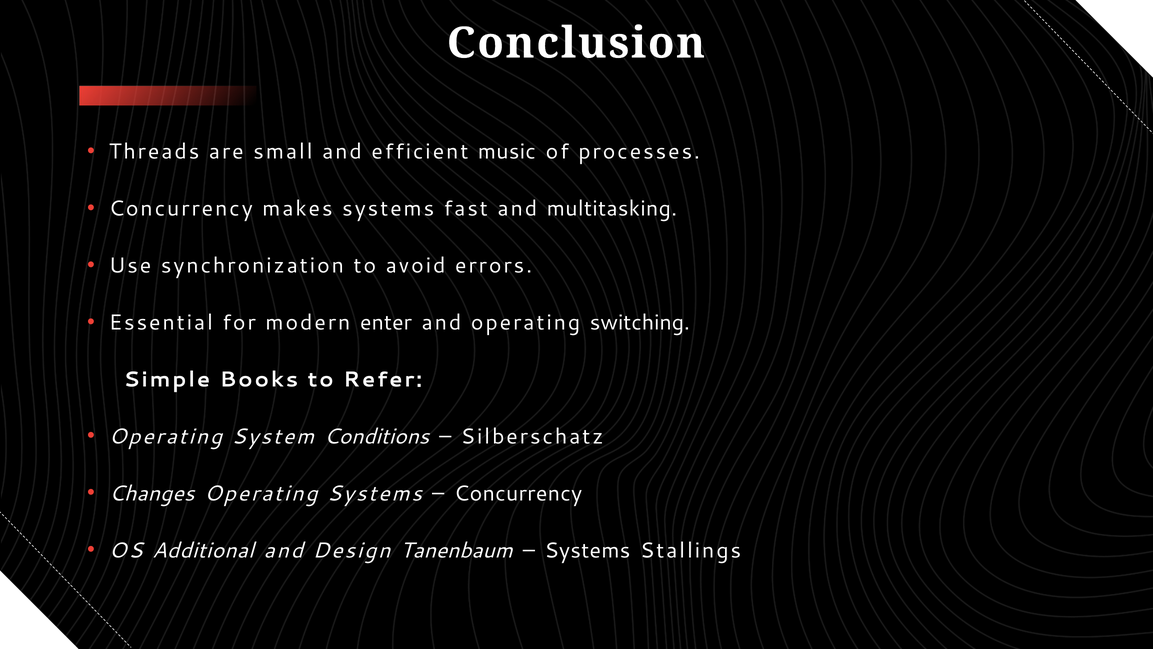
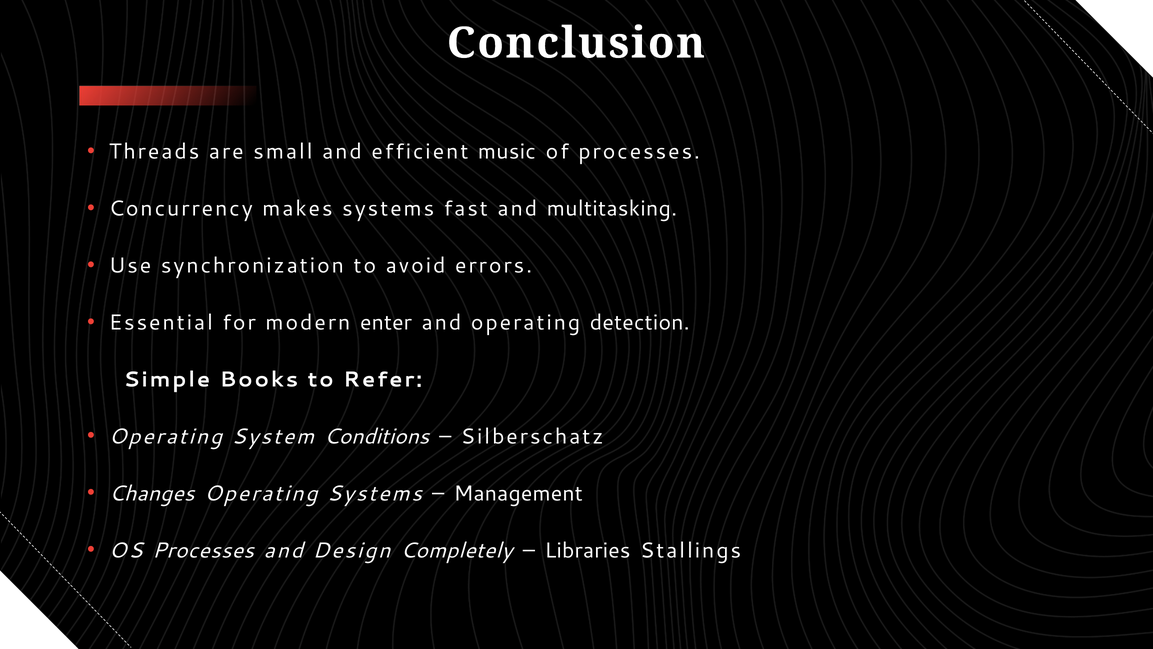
switching: switching -> detection (640, 322)
Concurrency: Concurrency -> Management (518, 493)
OS Additional: Additional -> Processes (203, 550)
Tanenbaum: Tanenbaum -> Completely (456, 550)
Systems: Systems -> Libraries (588, 550)
